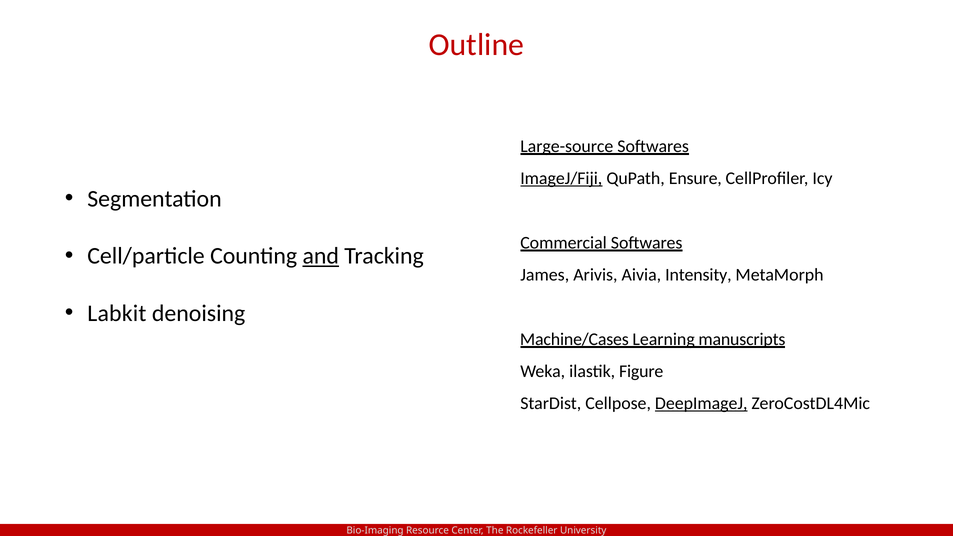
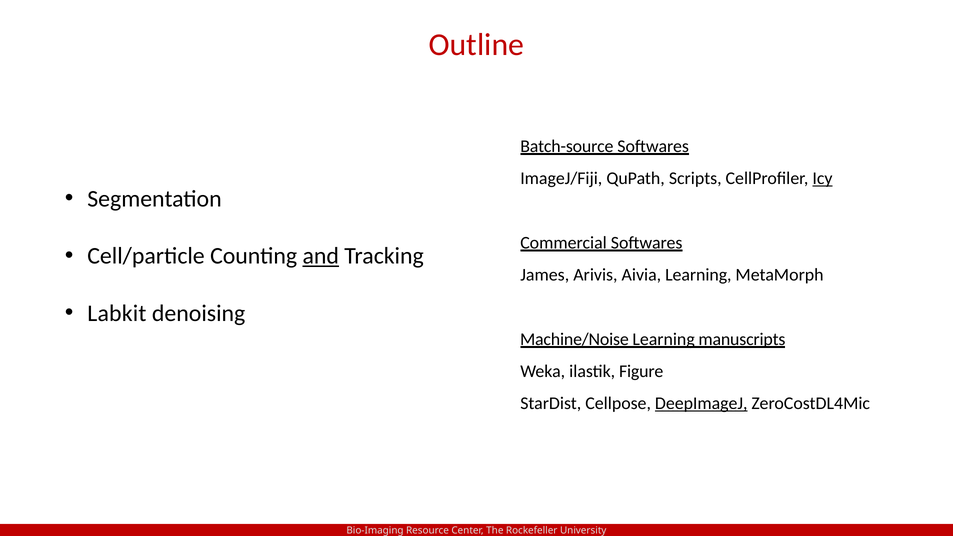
Large-source: Large-source -> Batch-source (567, 146)
ImageJ/Fiji underline: present -> none (561, 178)
Ensure: Ensure -> Scripts (695, 178)
Icy underline: none -> present (822, 178)
Aivia Intensity: Intensity -> Learning (698, 275)
Machine/Cases: Machine/Cases -> Machine/Noise (574, 339)
